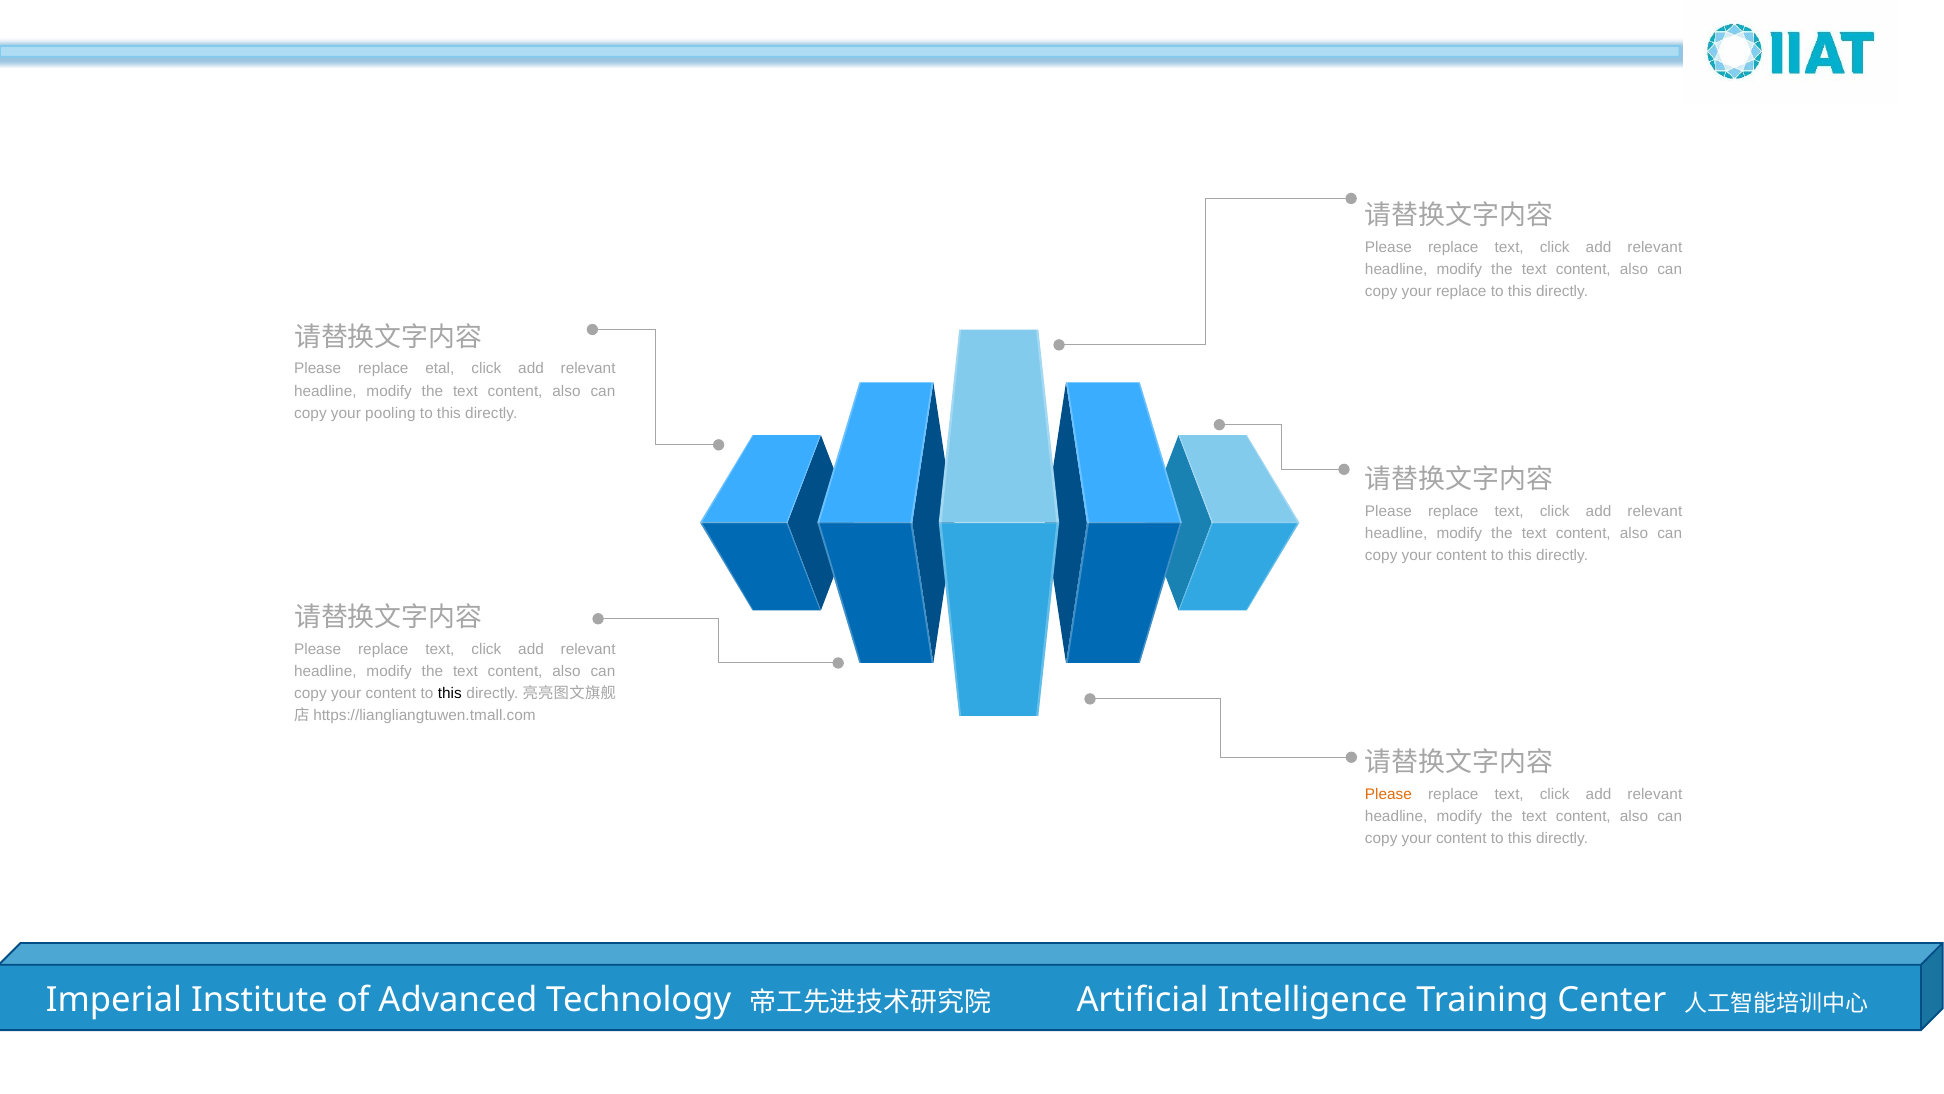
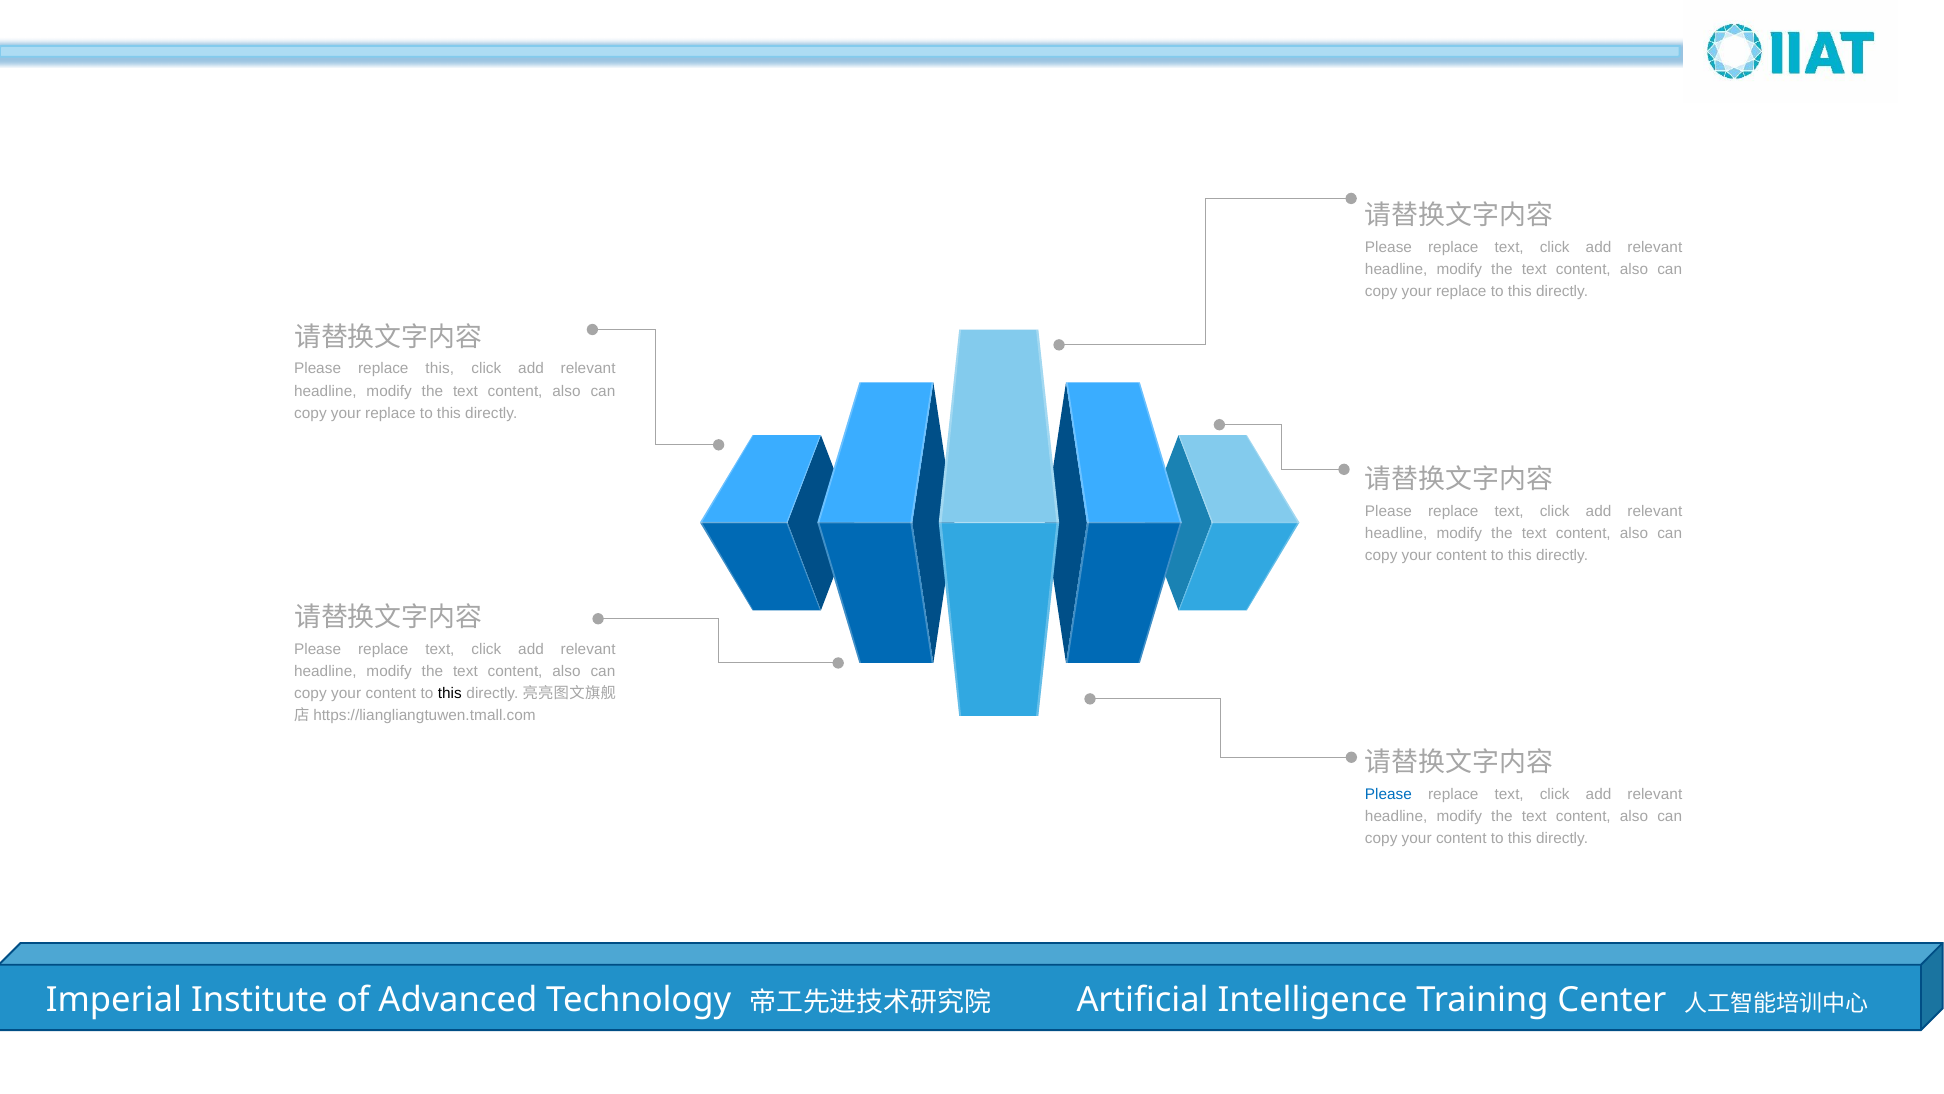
replace etal: etal -> this (440, 369)
pooling: pooling -> replace (390, 413)
Please colour: orange -> blue (1388, 794)
